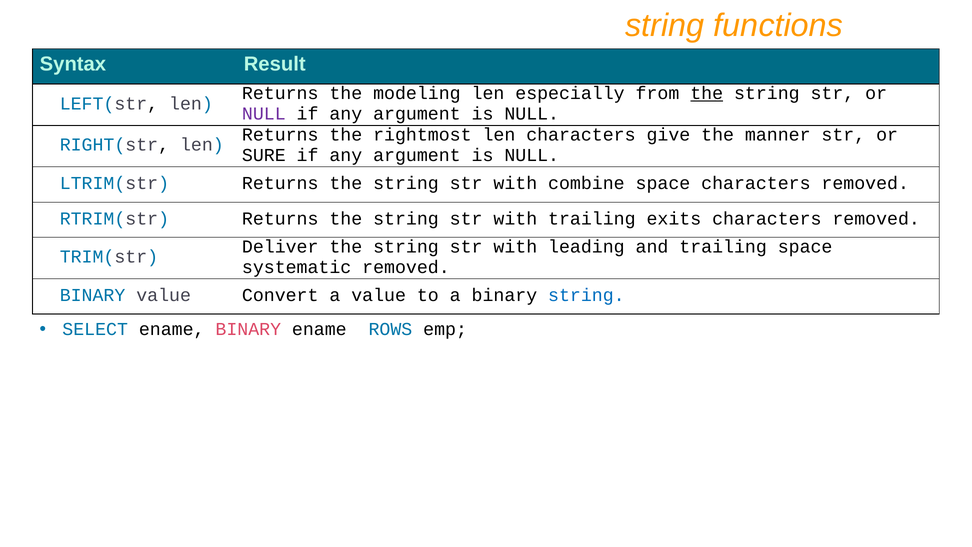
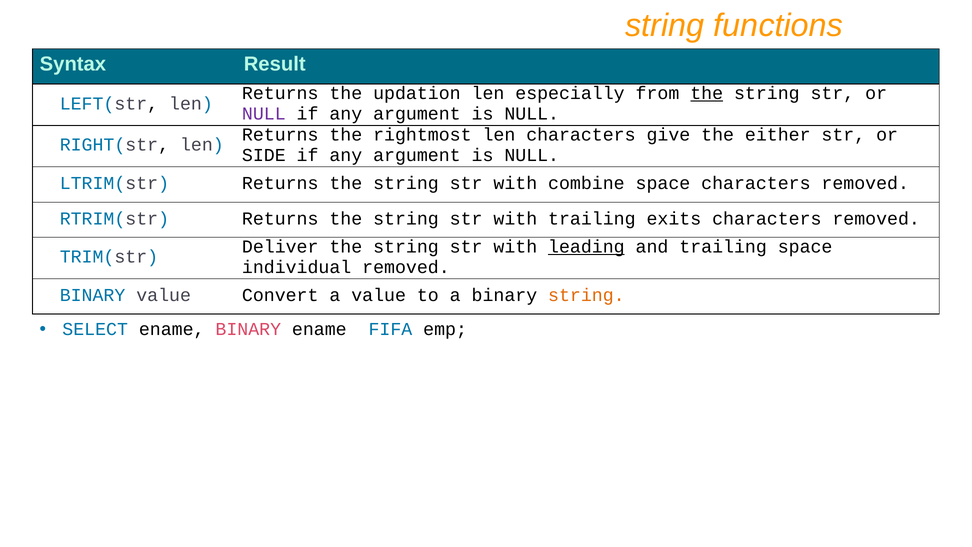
modeling: modeling -> updation (417, 93)
manner: manner -> either (778, 135)
SURE: SURE -> SIDE (264, 155)
leading underline: none -> present (586, 246)
systematic: systematic -> individual (297, 267)
string colour: blue -> orange (586, 295)
ROWS: ROWS -> FIFA (390, 329)
